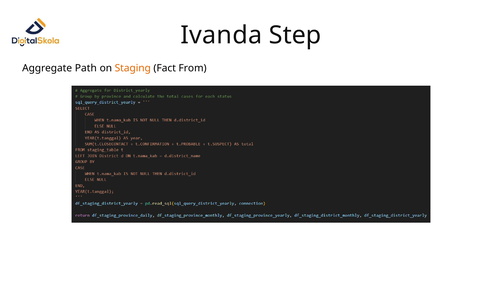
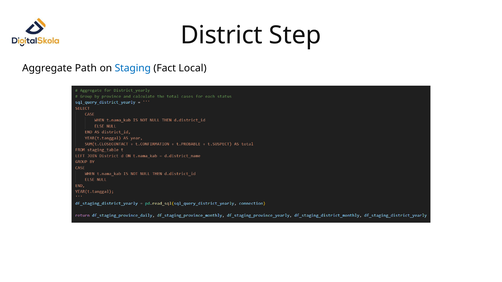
Ivanda: Ivanda -> District (222, 35)
Staging colour: orange -> blue (133, 68)
From: From -> Local (193, 68)
